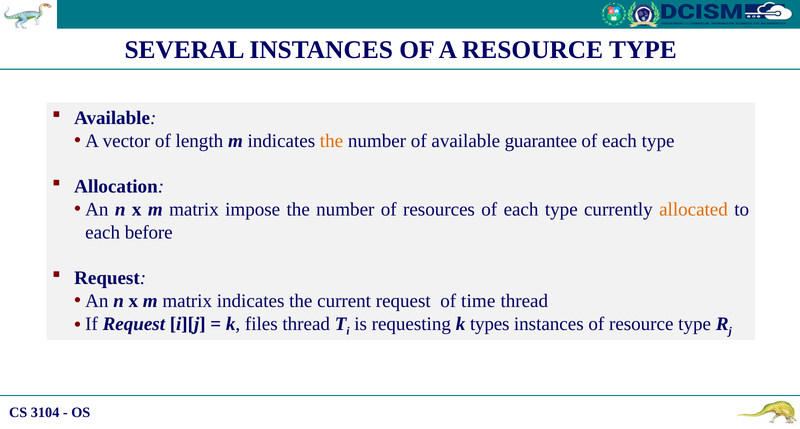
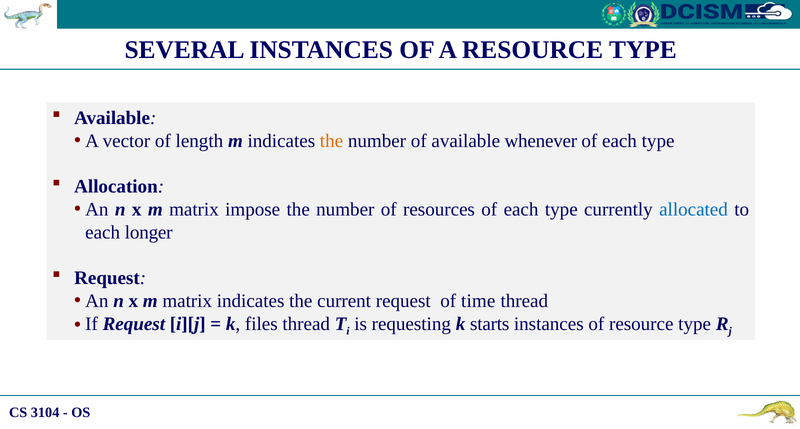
guarantee: guarantee -> whenever (541, 141)
allocated colour: orange -> blue (694, 209)
before: before -> longer (149, 232)
types: types -> starts (490, 324)
